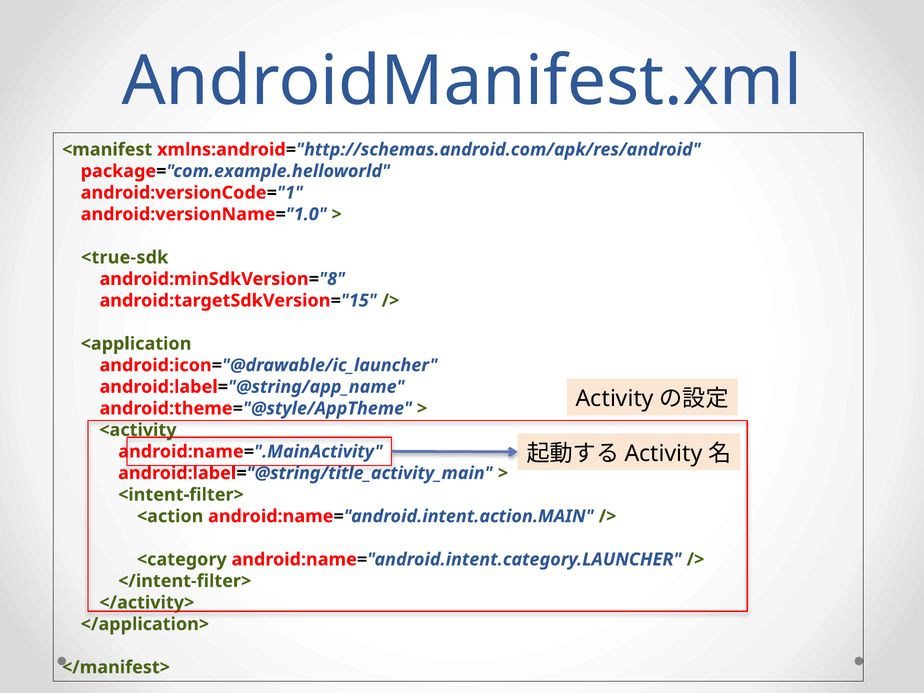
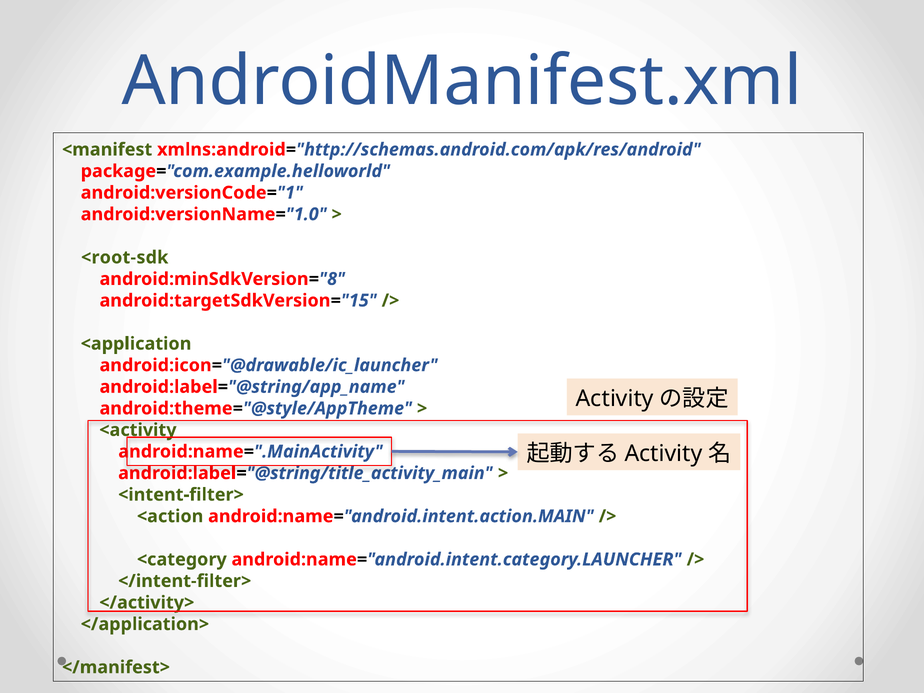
<true-sdk: <true-sdk -> <root-sdk (125, 257)
